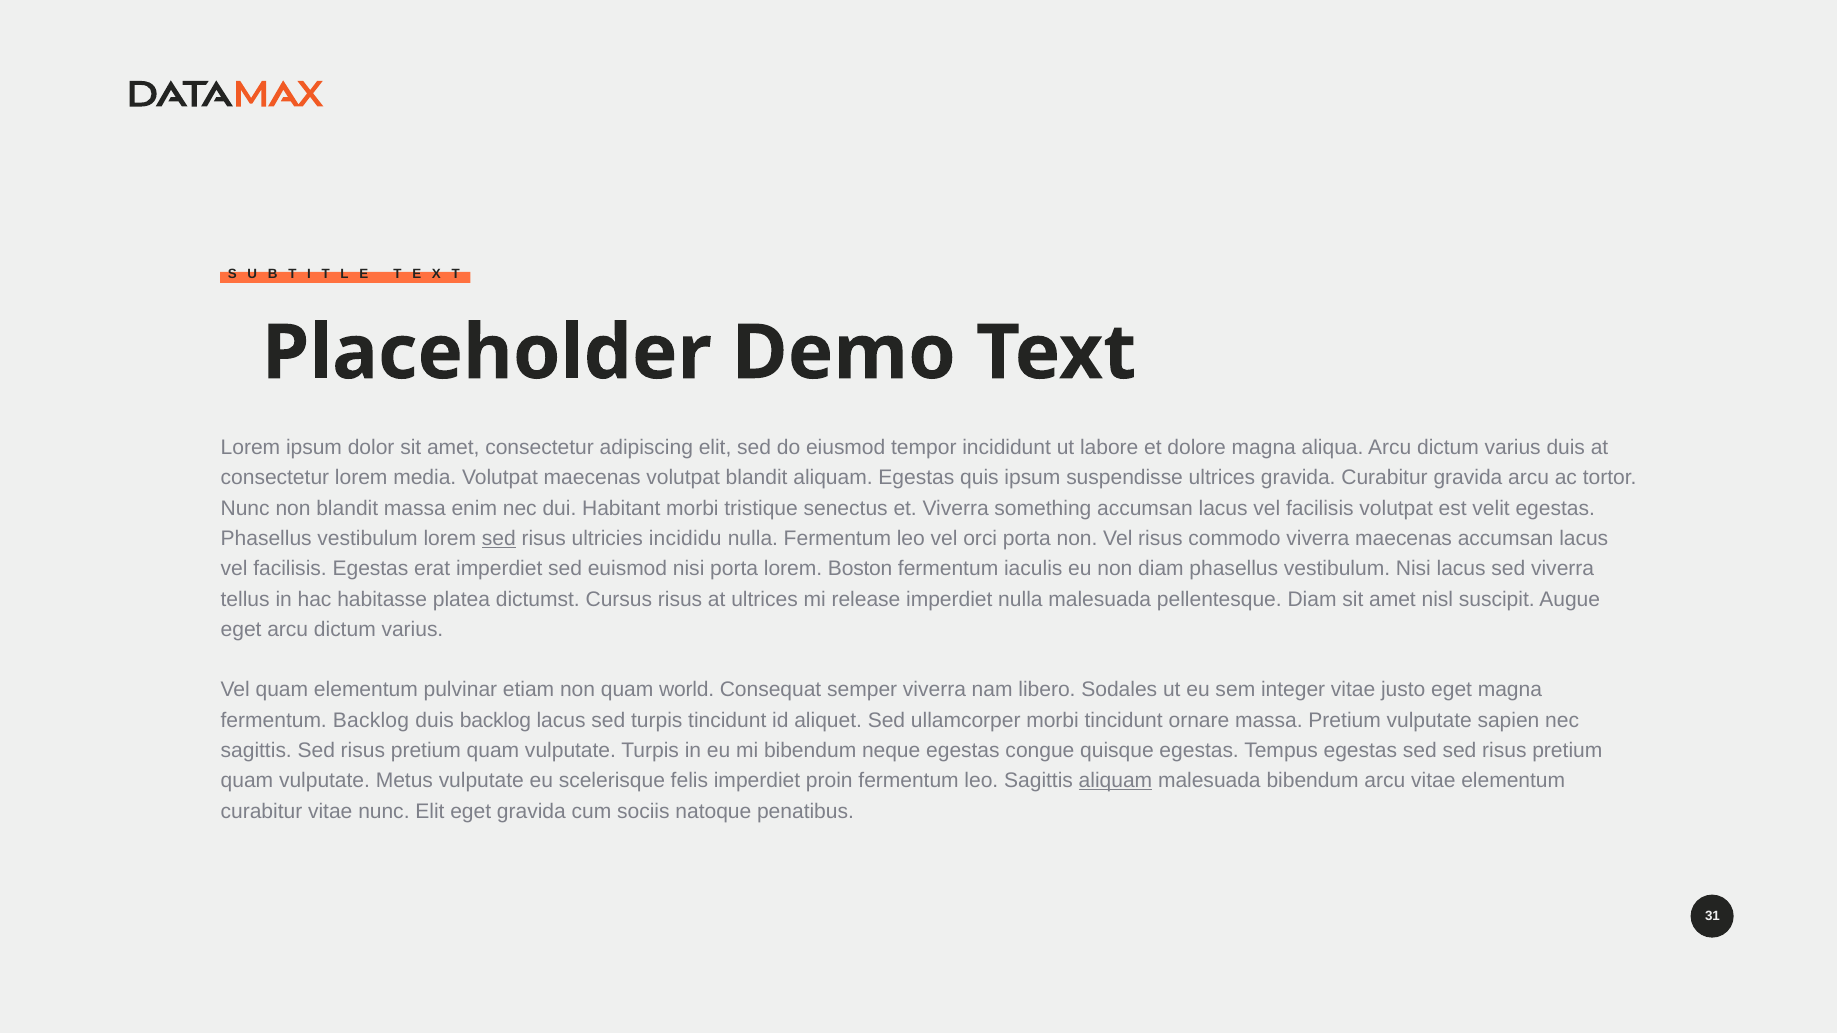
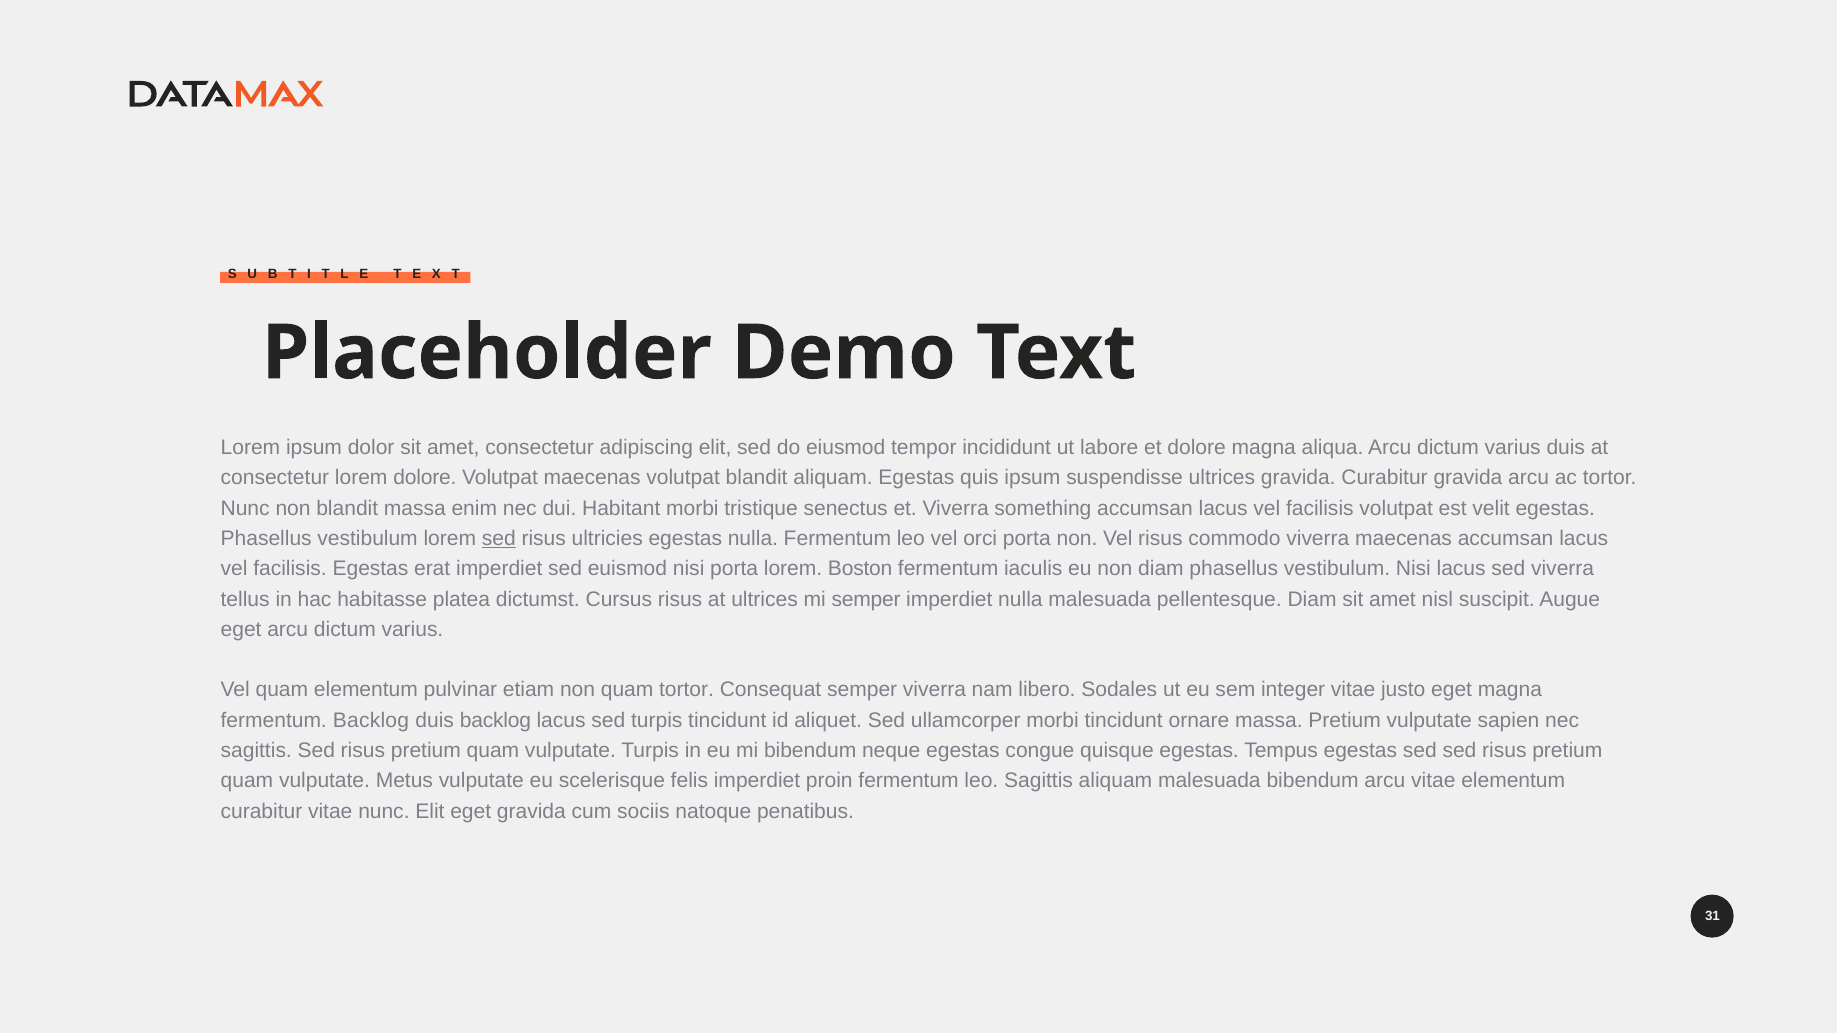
lorem media: media -> dolore (425, 478)
ultricies incididu: incididu -> egestas (685, 539)
mi release: release -> semper (866, 599)
quam world: world -> tortor (687, 690)
aliquam underline: present -> none (1115, 781)
